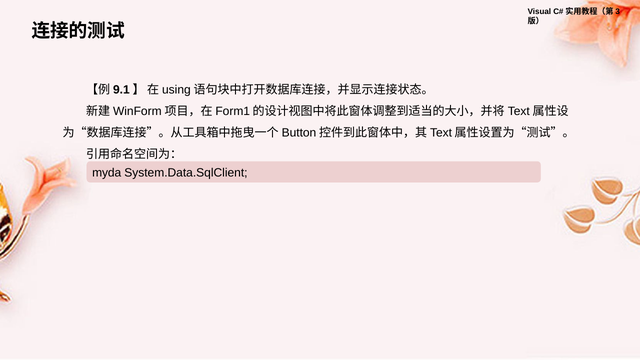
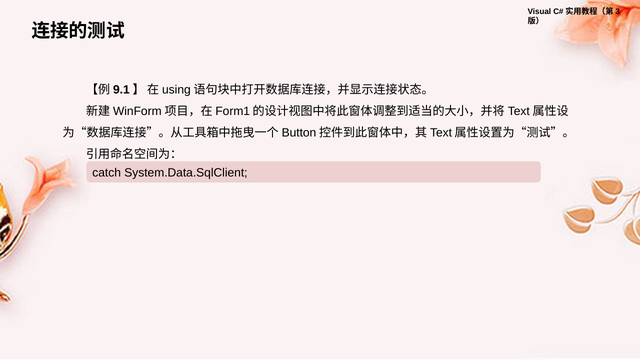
myda: myda -> catch (107, 173)
